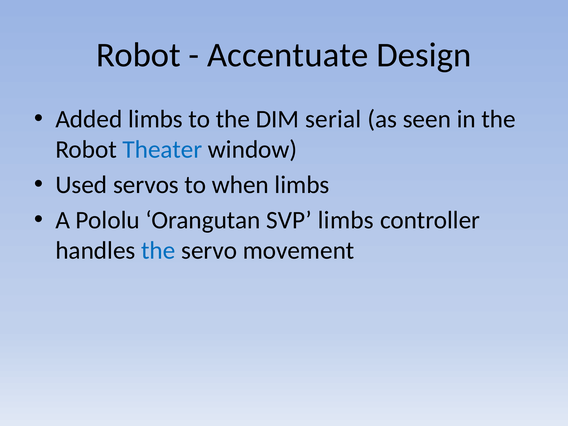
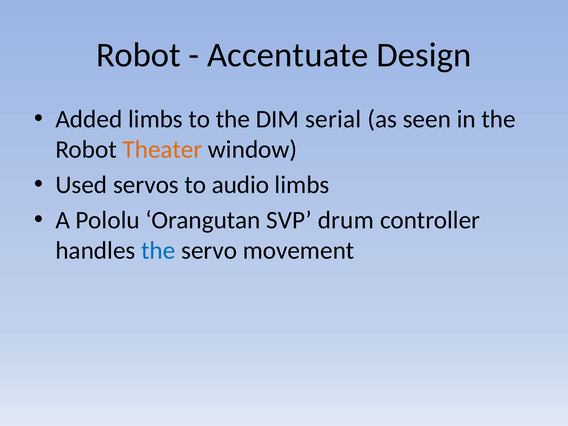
Theater colour: blue -> orange (162, 149)
when: when -> audio (240, 185)
SVP limbs: limbs -> drum (346, 220)
